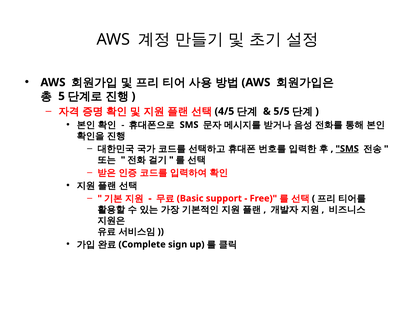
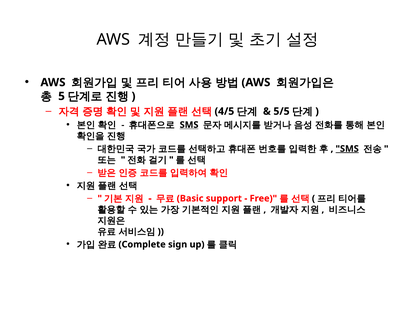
SMS underline: none -> present (189, 125)
